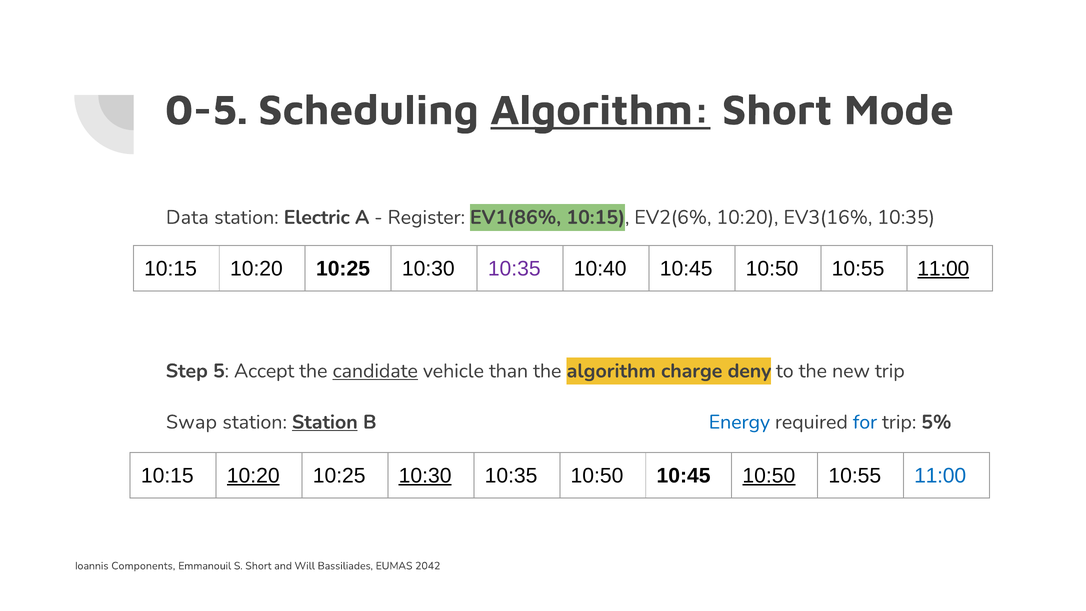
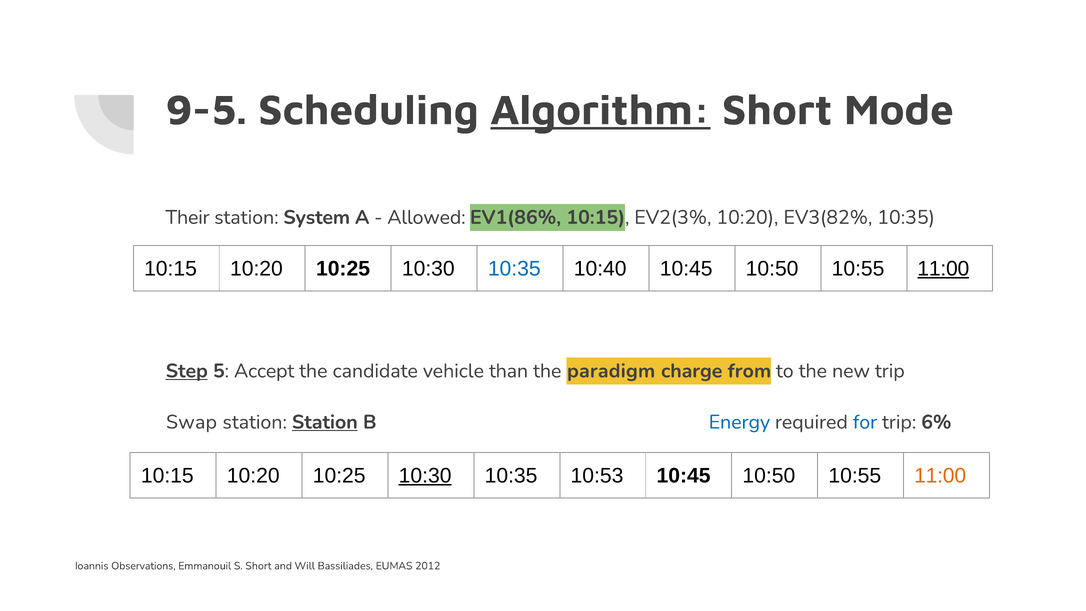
0-5: 0-5 -> 9-5 (206, 110)
Data: Data -> Their (188, 217)
Electric: Electric -> System (317, 217)
Register: Register -> Allowed (426, 217)
EV2(6%: EV2(6% -> EV2(3% (673, 217)
EV3(16%: EV3(16% -> EV3(82% (828, 217)
10:35 colour: purple -> blue (514, 269)
Step underline: none -> present (187, 371)
candidate underline: present -> none (375, 371)
the algorithm: algorithm -> paradigm (611, 371)
deny: deny -> from (749, 371)
5%: 5% -> 6% (936, 422)
10:20 underline: present -> none (253, 476)
10:35 10:50: 10:50 -> 10:53 (597, 476)
10:50 underline: present -> none (769, 476)
11:00 colour: blue -> orange (940, 476)
Components: Components -> Observations (143, 566)
2042: 2042 -> 2012 (428, 566)
